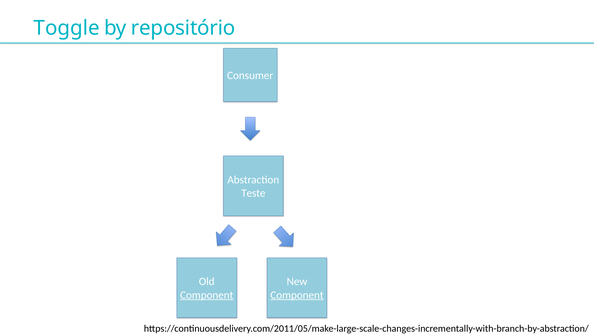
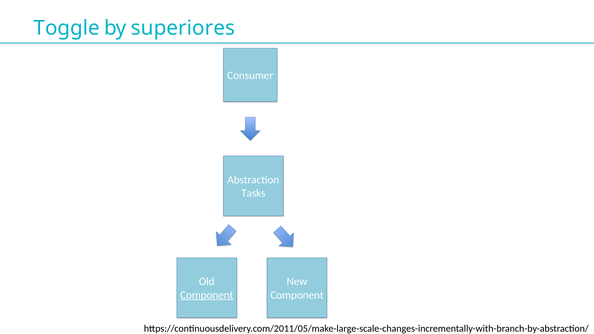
repositório: repositório -> superiores (183, 28)
Teste: Teste -> Tasks (253, 193)
Component underline: present -> none (297, 295)
